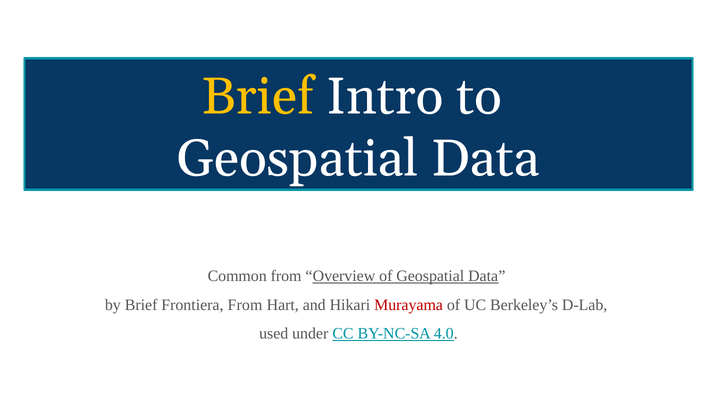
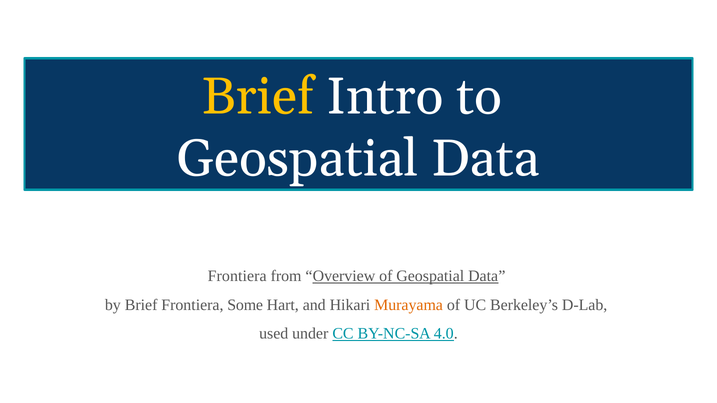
Common: Common -> Frontiera (237, 276)
Frontiera From: From -> Some (245, 305)
Murayama colour: red -> orange (409, 305)
